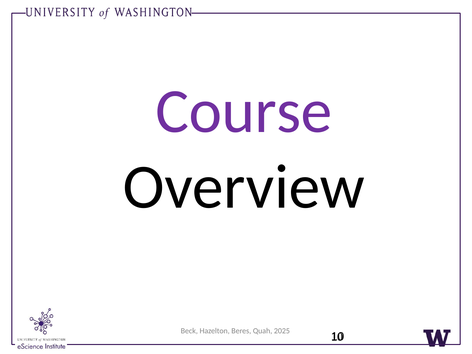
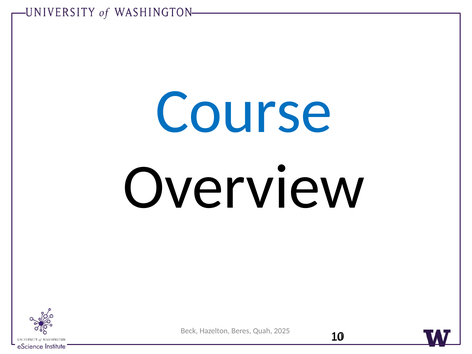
Course colour: purple -> blue (244, 111)
